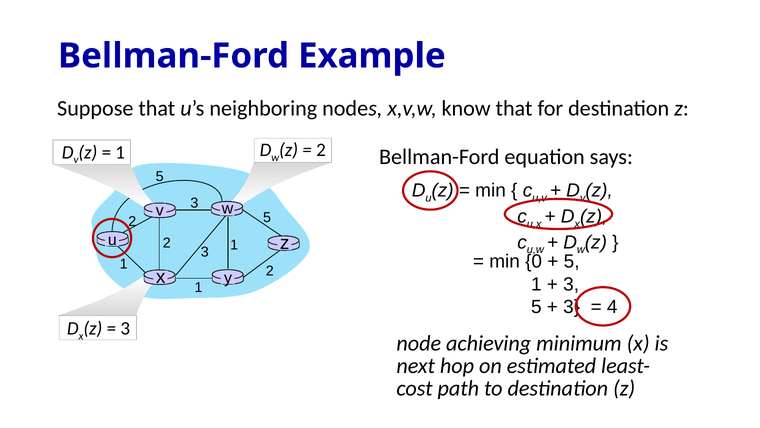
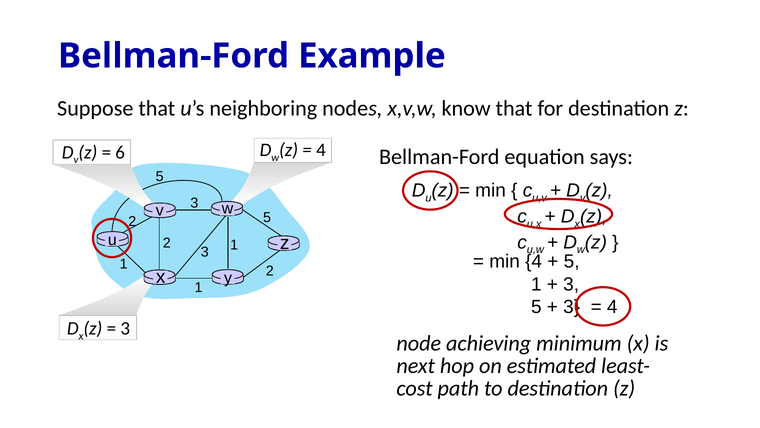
2: 2 -> 4 (321, 150)
1: 1 -> 6 (120, 152)
min 0: 0 -> 4 (534, 261)
